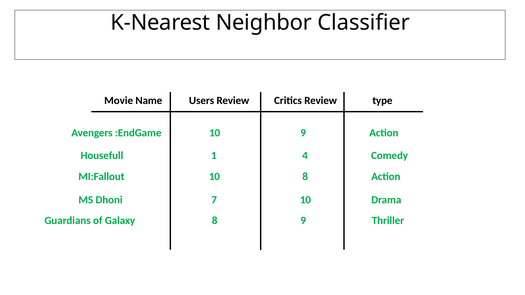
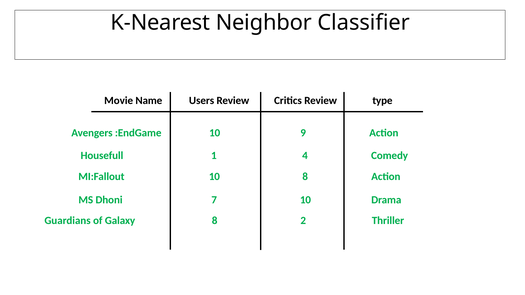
8 9: 9 -> 2 (303, 221)
